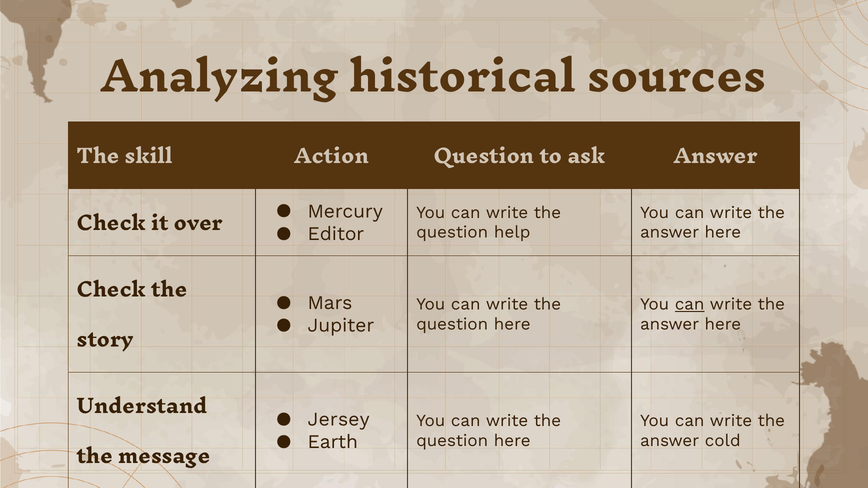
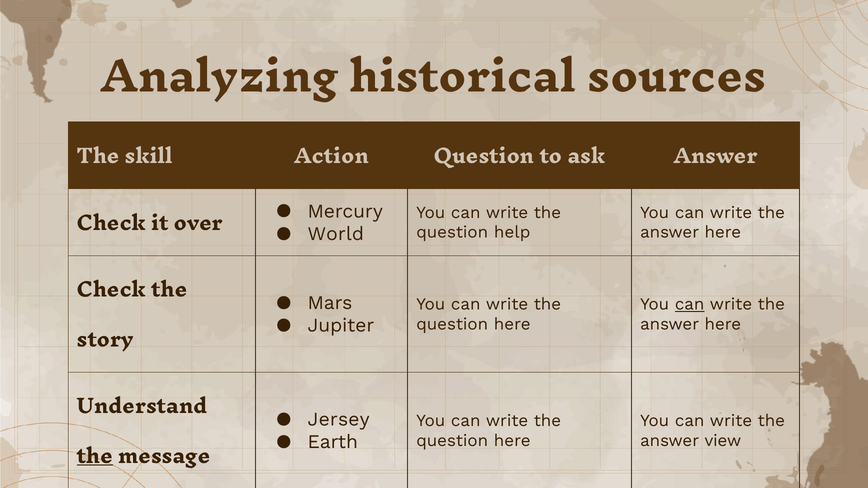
Editor: Editor -> World (336, 234)
cold: cold -> view (723, 441)
the underline: none -> present (95, 457)
